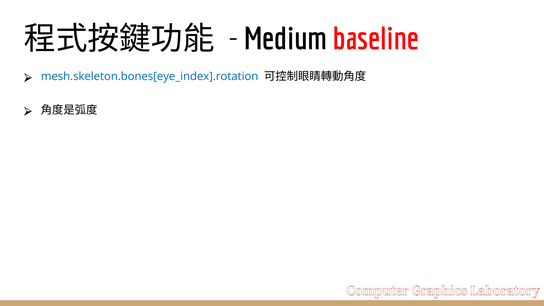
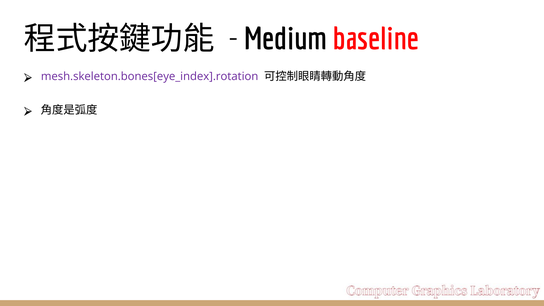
mesh.skeleton.bones[eye_index].rotation colour: blue -> purple (150, 76)
